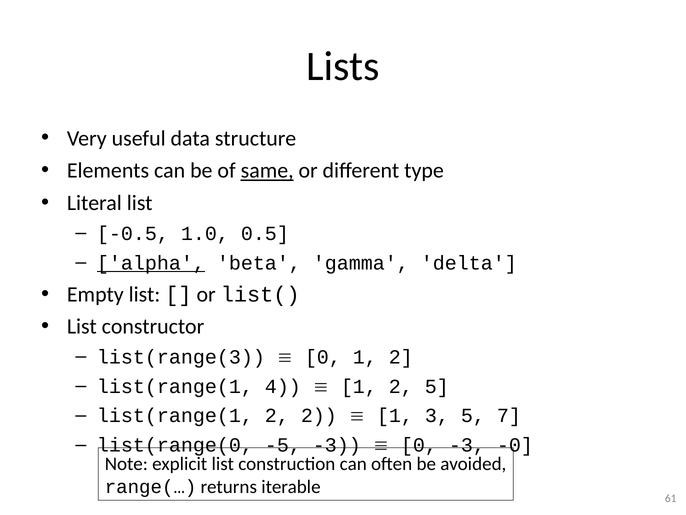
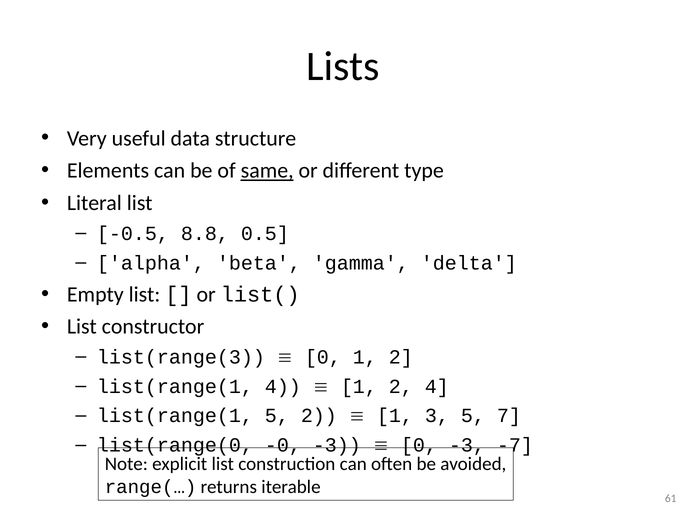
1.0: 1.0 -> 8.8 (205, 233)
alpha underline: present -> none (151, 263)
2 5: 5 -> 4 (437, 386)
list(range(1 2: 2 -> 5 (277, 415)
-5: -5 -> -0 (283, 445)
-0: -0 -> -7 (515, 445)
